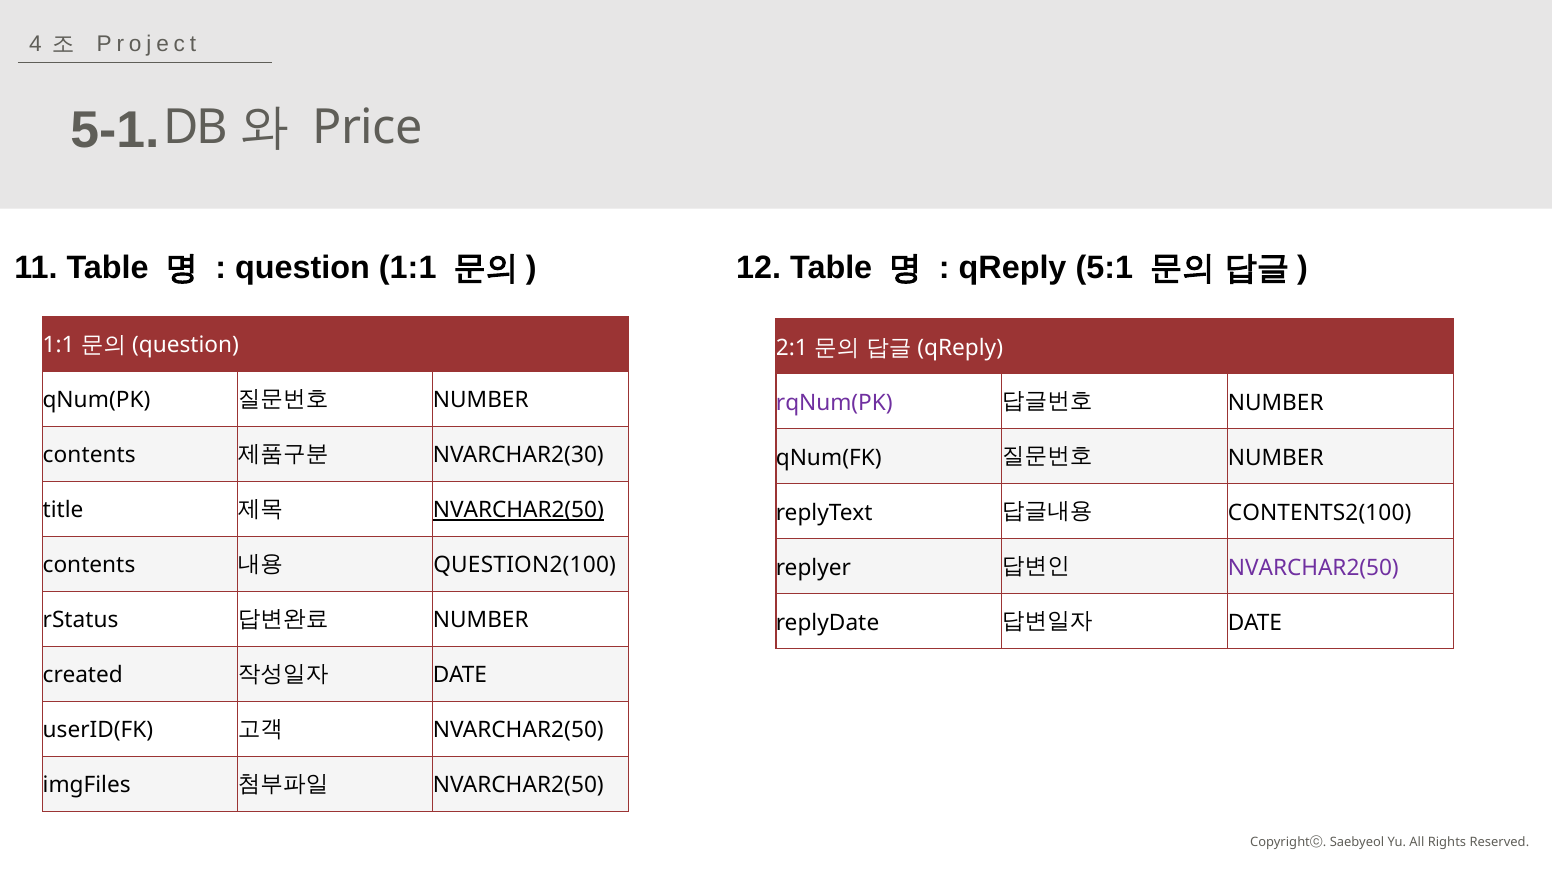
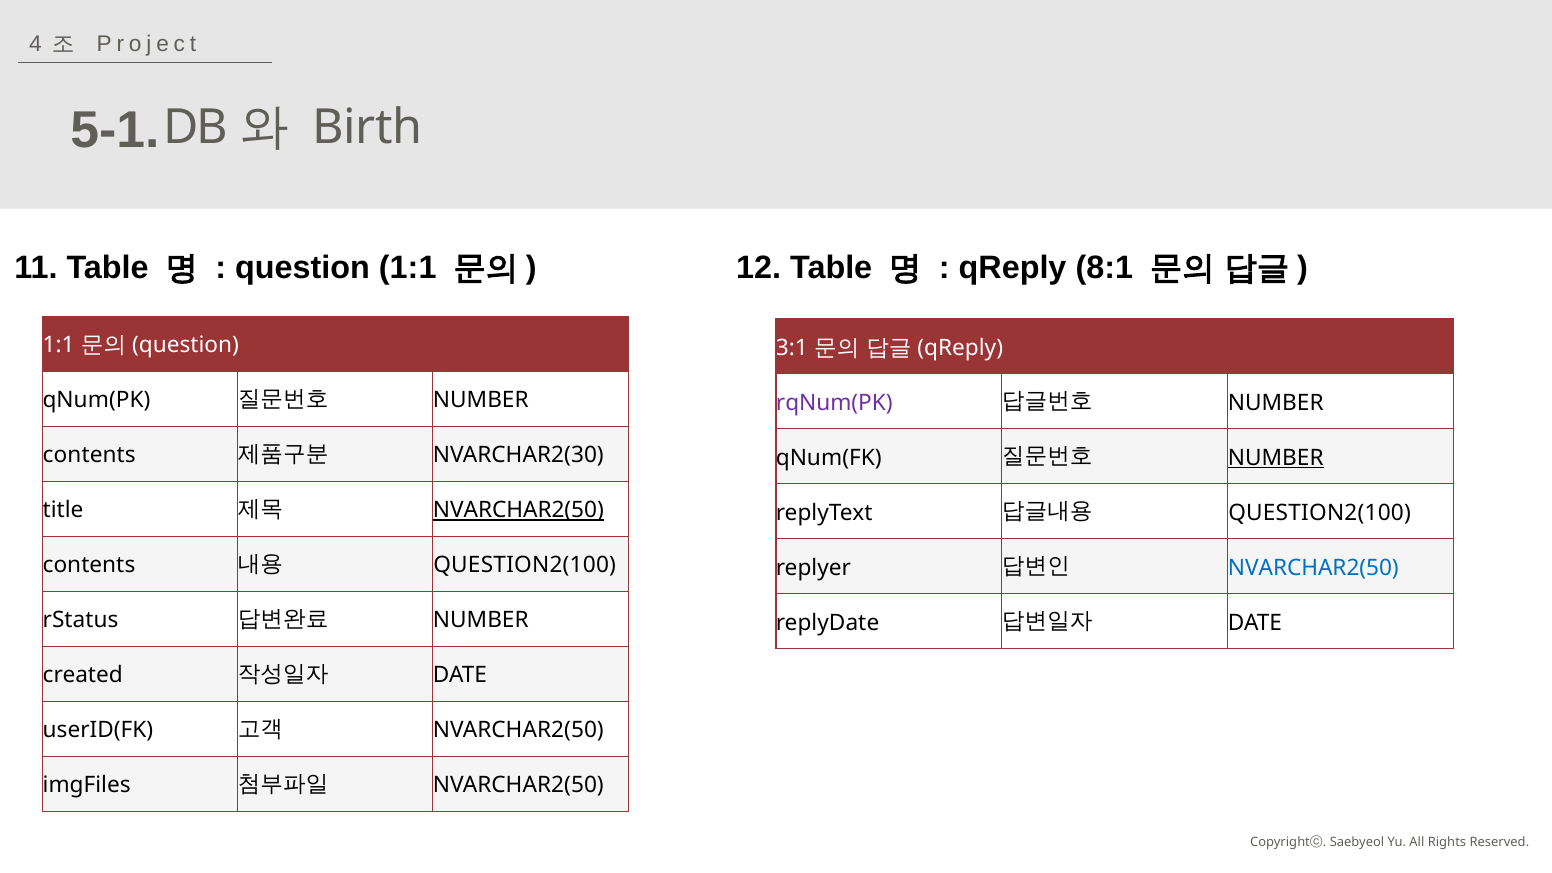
Price: Price -> Birth (367, 128)
5:1: 5:1 -> 8:1 (1104, 268)
2:1: 2:1 -> 3:1 (792, 348)
NUMBER underline: none -> present (1276, 458)
CONTENTS2(100: CONTENTS2(100 -> QUESTION2(100 (1320, 513)
NVARCHAR2(50 colour: purple -> blue (1313, 568)
